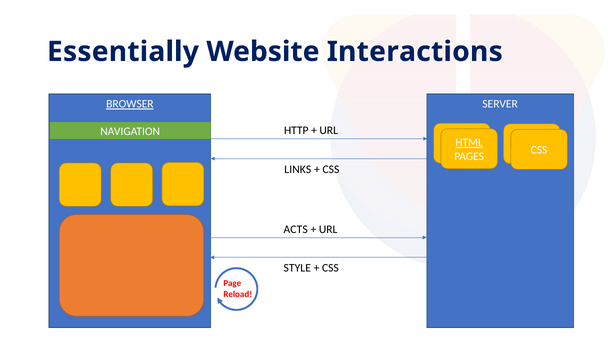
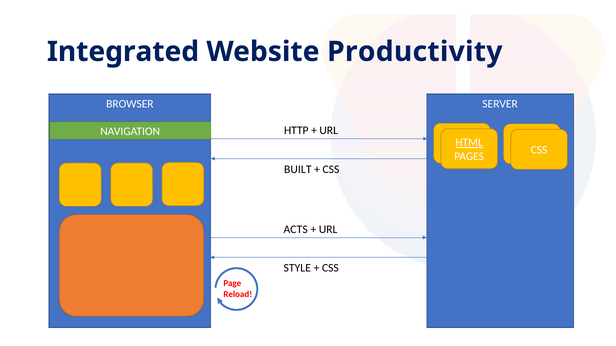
Essentially: Essentially -> Integrated (123, 52)
Interactions: Interactions -> Productivity (415, 52)
BROWSER underline: present -> none (130, 104)
LINKS: LINKS -> BUILT (298, 170)
